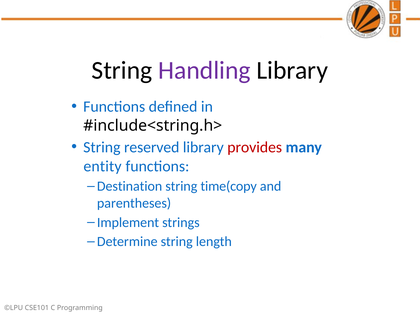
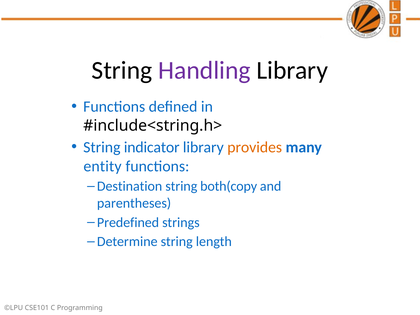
reserved: reserved -> indicator (152, 147)
provides colour: red -> orange (255, 147)
time(copy: time(copy -> both(copy (229, 186)
Implement: Implement -> Predefined (128, 222)
